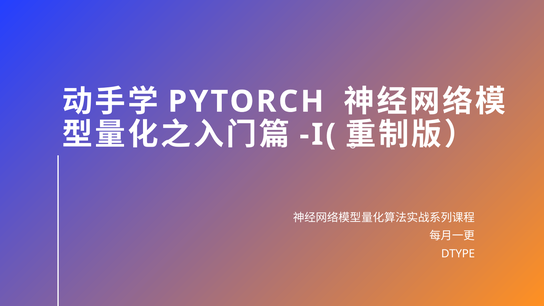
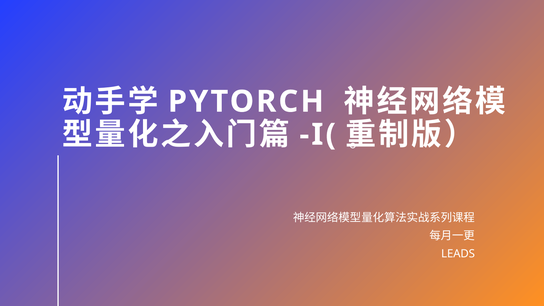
DTYPE: DTYPE -> LEADS (458, 254)
